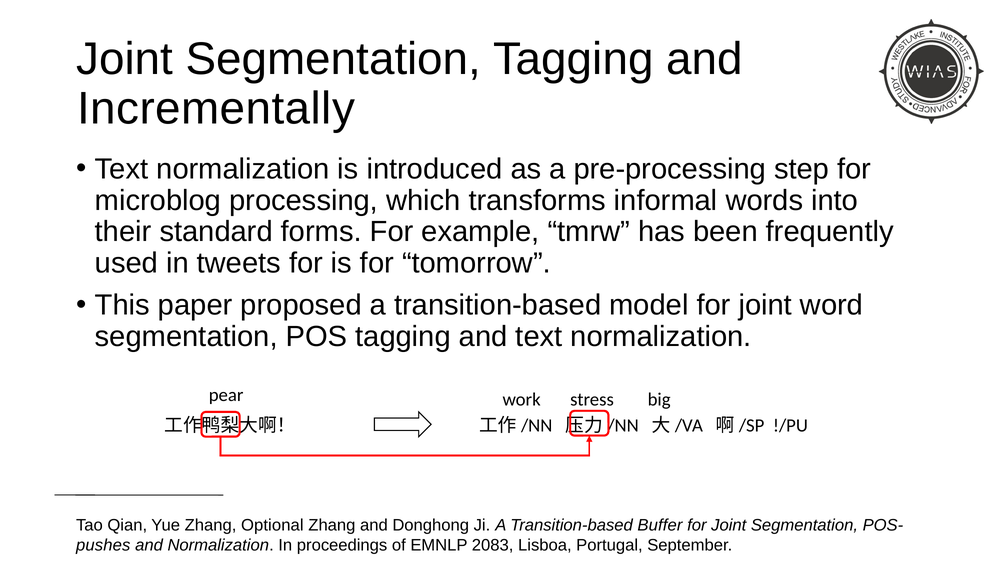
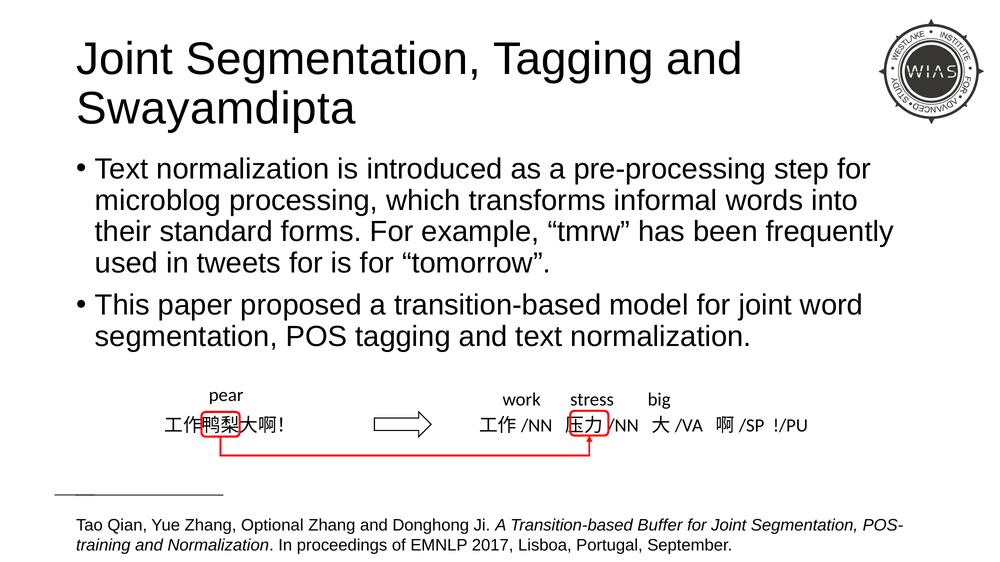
Incrementally: Incrementally -> Swayamdipta (216, 109)
pushes: pushes -> training (103, 546)
2083: 2083 -> 2017 (493, 546)
